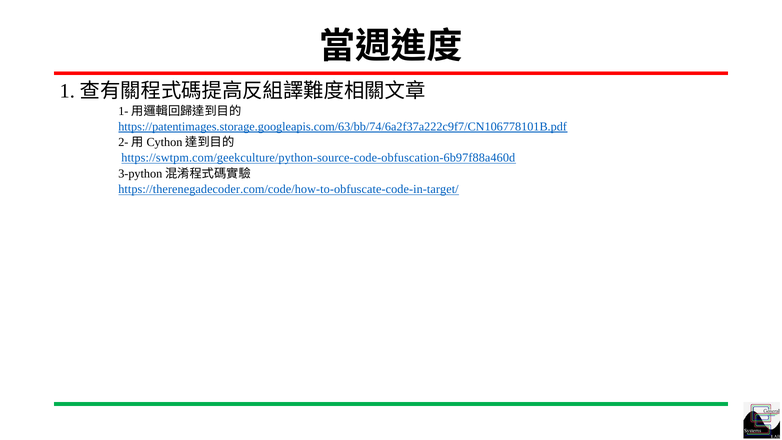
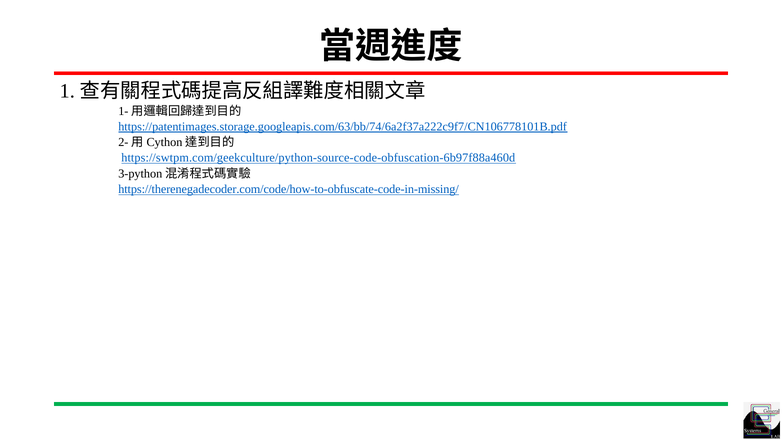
https://therenegadecoder.com/code/how-to-obfuscate-code-in-target/: https://therenegadecoder.com/code/how-to-obfuscate-code-in-target/ -> https://therenegadecoder.com/code/how-to-obfuscate-code-in-missing/ (289, 189)
